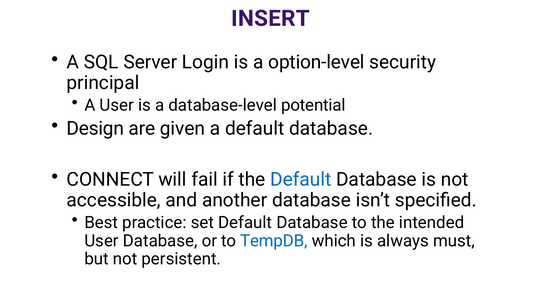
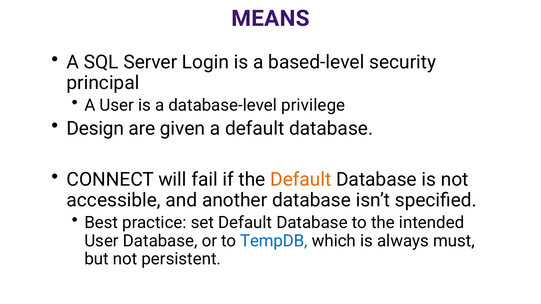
INSERT: INSERT -> MEANS (270, 18)
option-level: option-level -> based-level (316, 62)
potential: potential -> privilege (313, 105)
Default colour: blue -> orange (301, 180)
